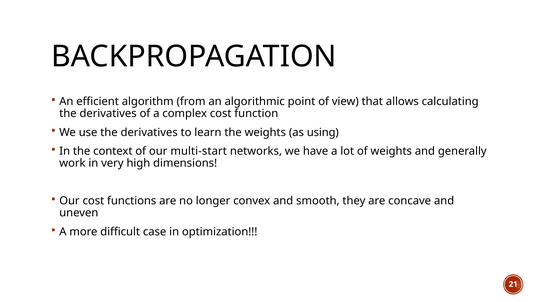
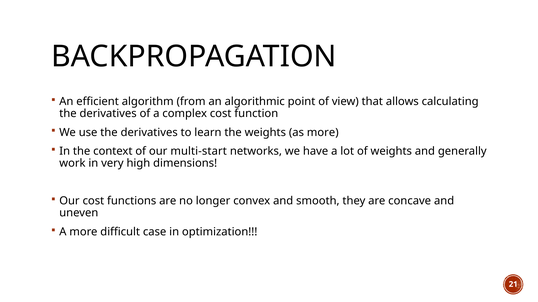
as using: using -> more (323, 133)
